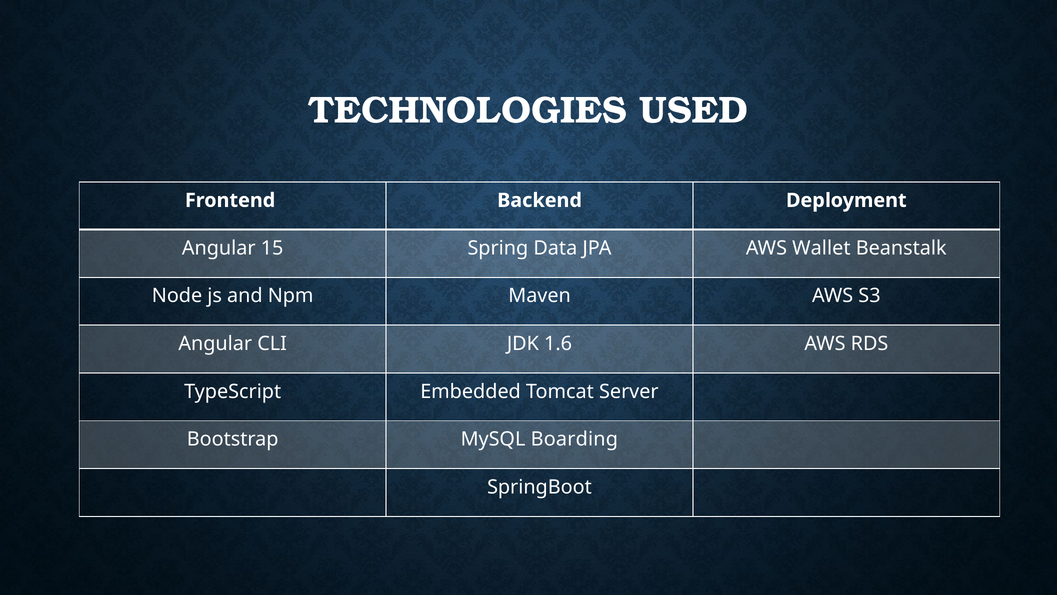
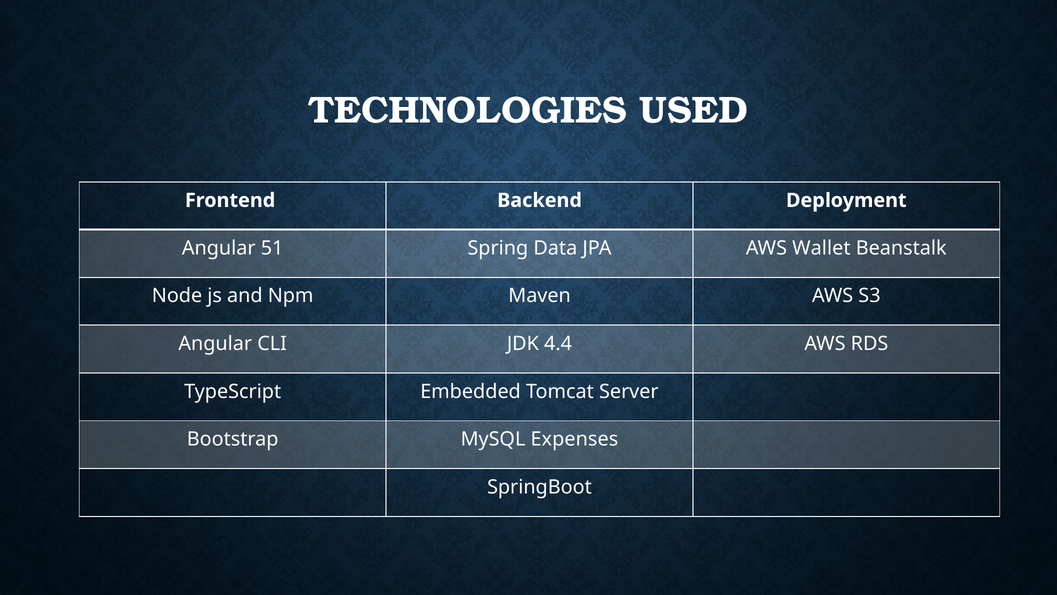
15: 15 -> 51 (272, 248)
1.6: 1.6 -> 4.4 (558, 343)
Boarding: Boarding -> Expenses (574, 439)
